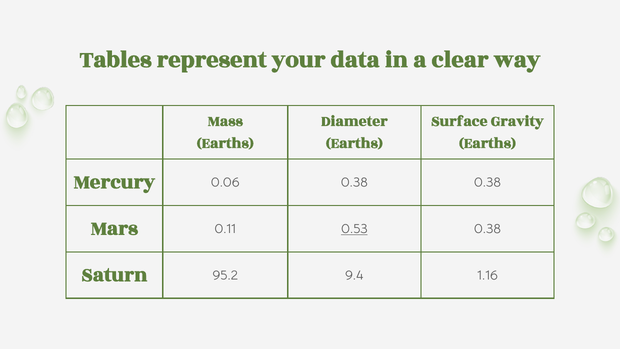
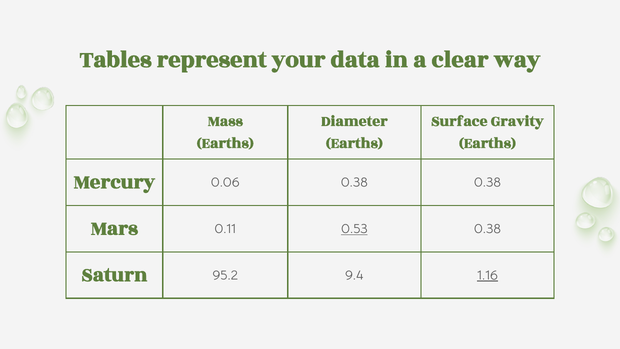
1.16 underline: none -> present (488, 275)
